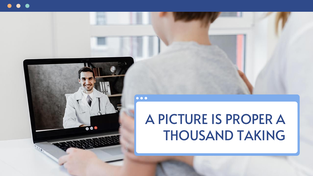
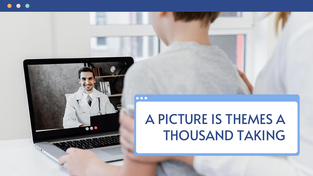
PROPER: PROPER -> THEMES (249, 120)
